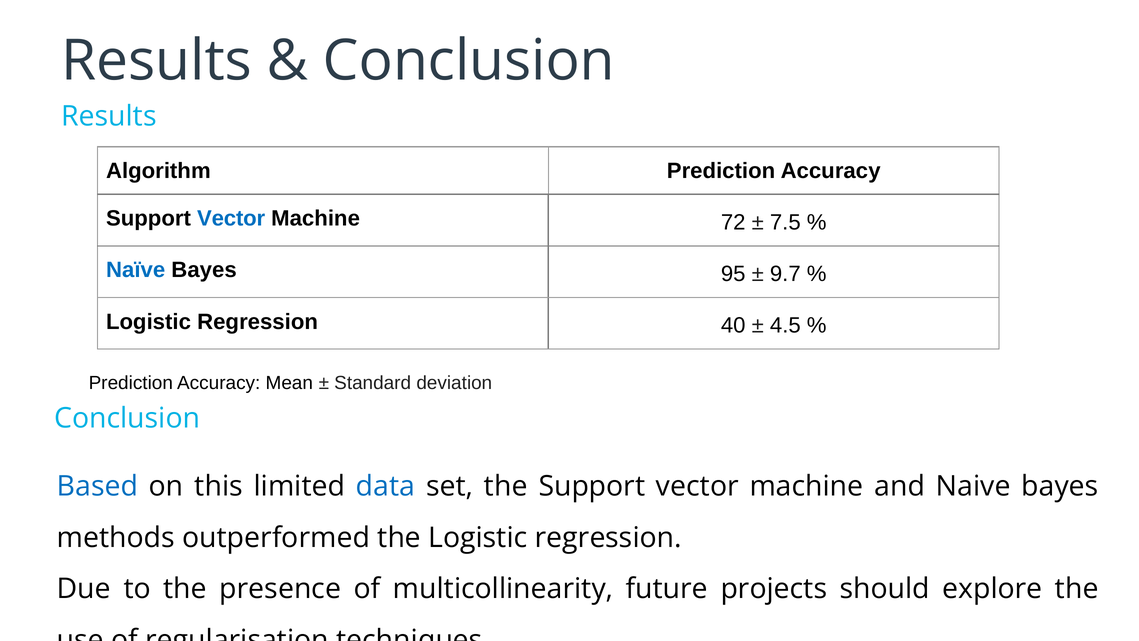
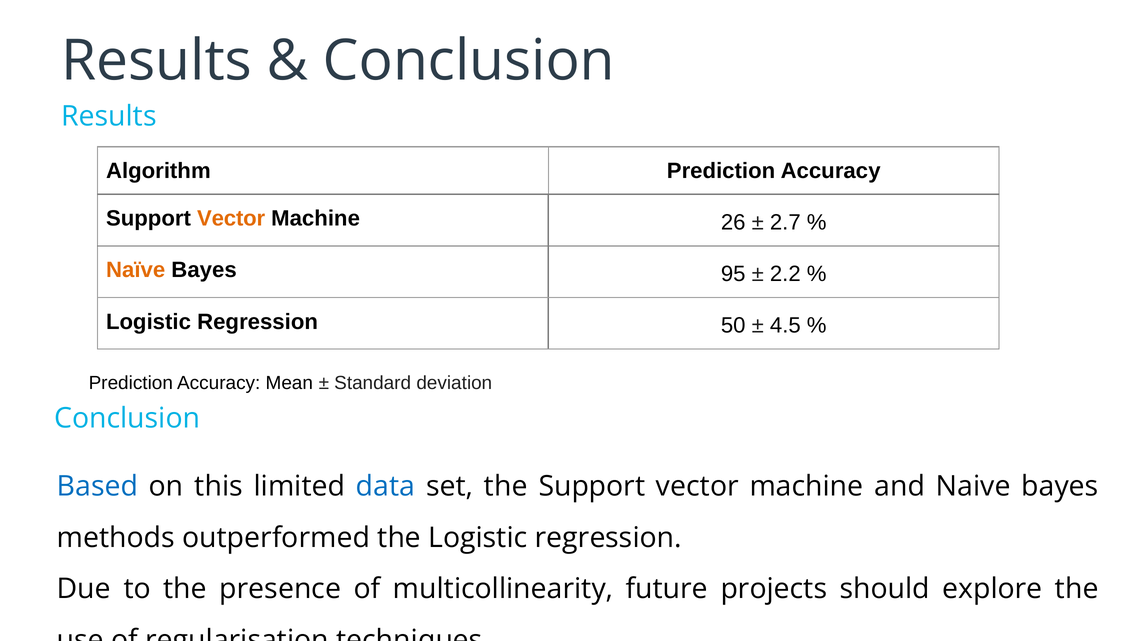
Vector colour: blue -> orange (231, 218)
72: 72 -> 26 (733, 222)
7.5: 7.5 -> 2.7 (785, 222)
Naïve colour: blue -> orange (136, 270)
9.7: 9.7 -> 2.2 (785, 274)
40: 40 -> 50 (733, 325)
